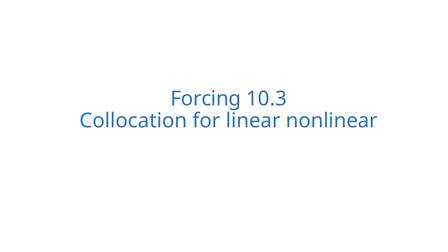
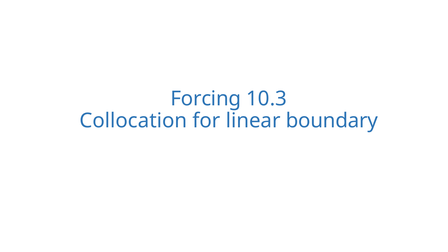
nonlinear: nonlinear -> boundary (332, 121)
